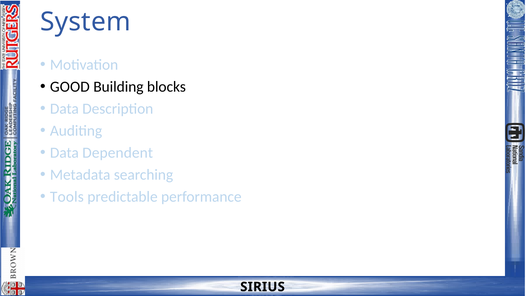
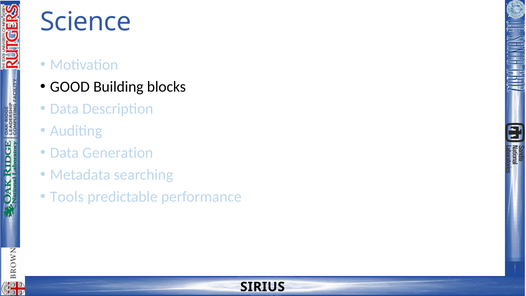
System: System -> Science (86, 22)
Dependent: Dependent -> Generation (118, 153)
